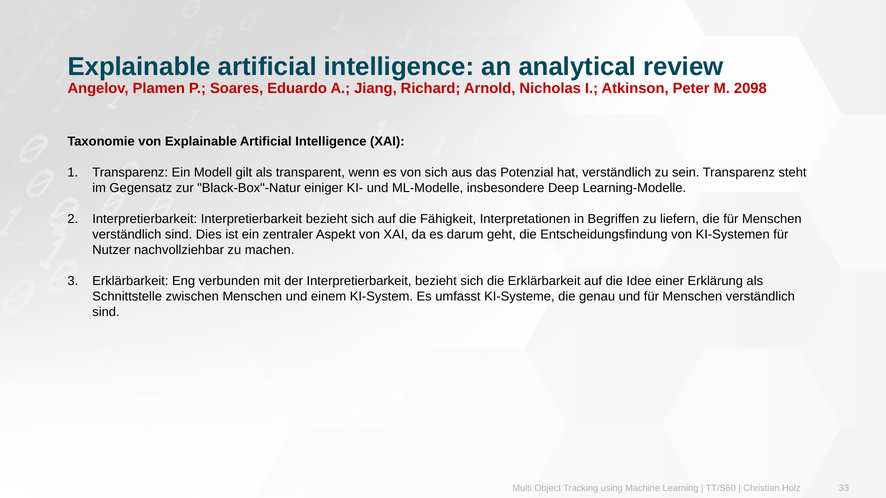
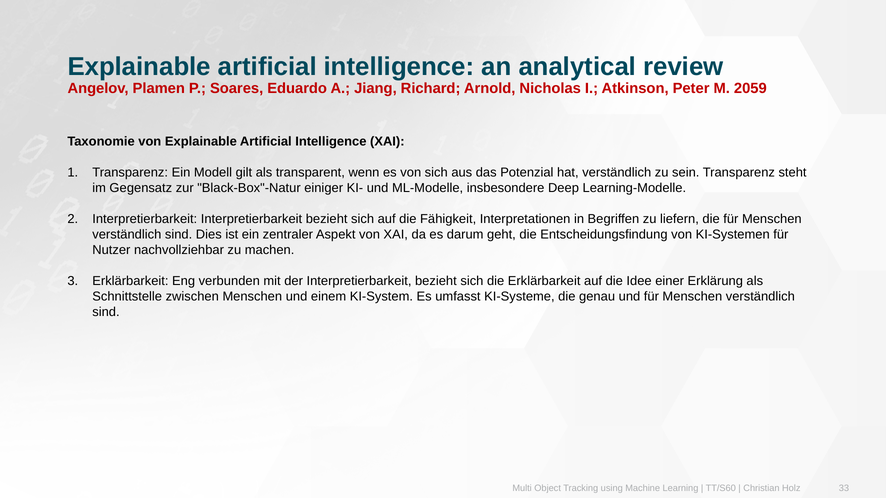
2098: 2098 -> 2059 (750, 89)
